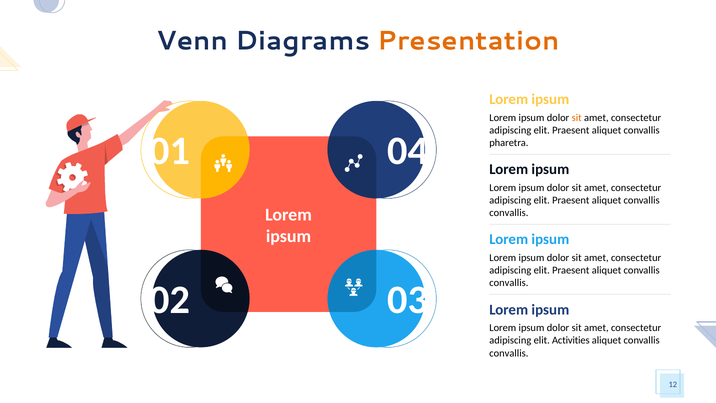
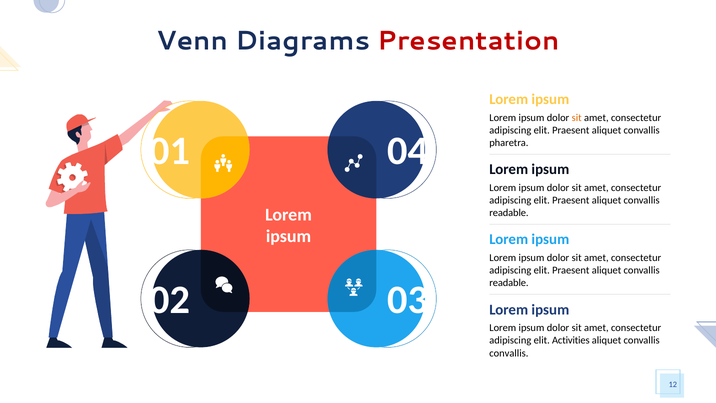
Presentation colour: orange -> red (468, 41)
convallis: convallis -> readable (509, 213)
convallis: convallis -> readable (509, 283)
